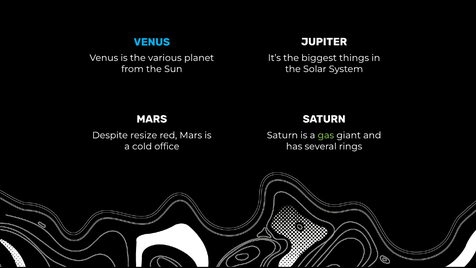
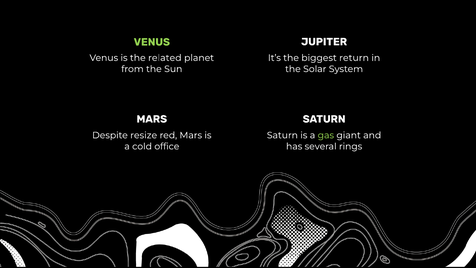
VENUS colour: light blue -> light green (152, 42)
various: various -> related (165, 58)
things: things -> return (354, 58)
